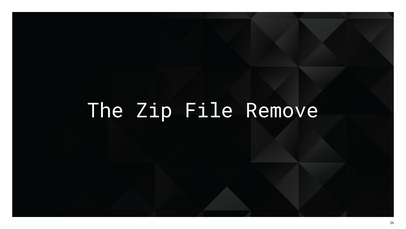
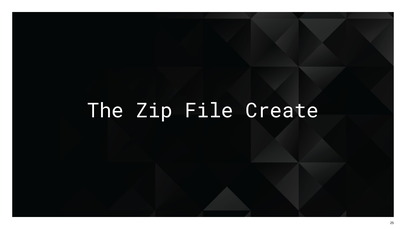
Remove: Remove -> Create (282, 110)
